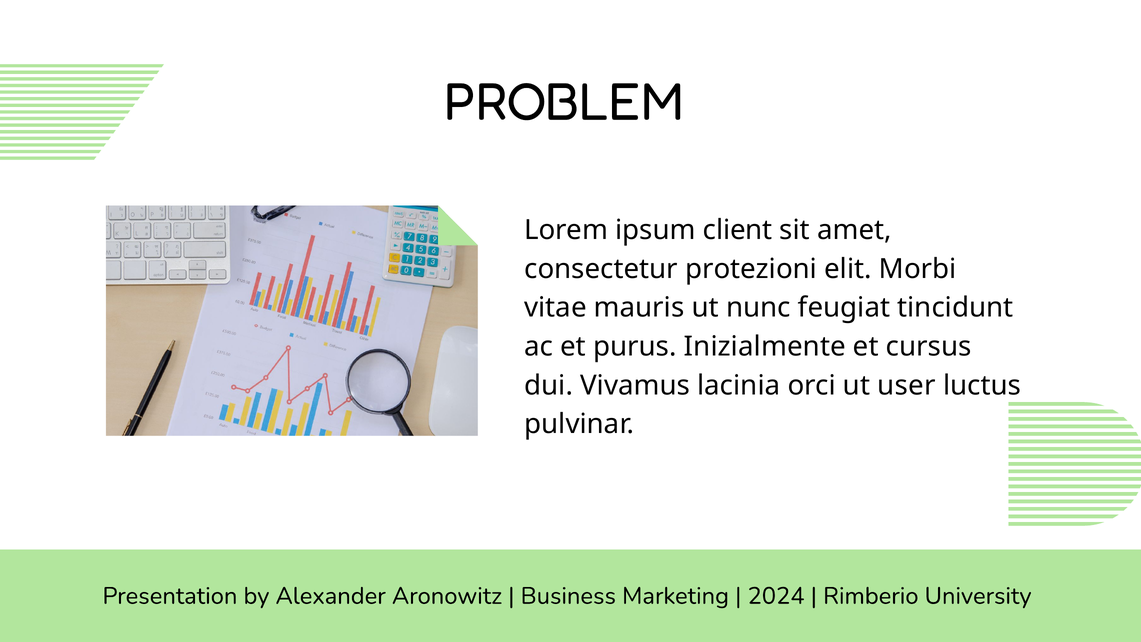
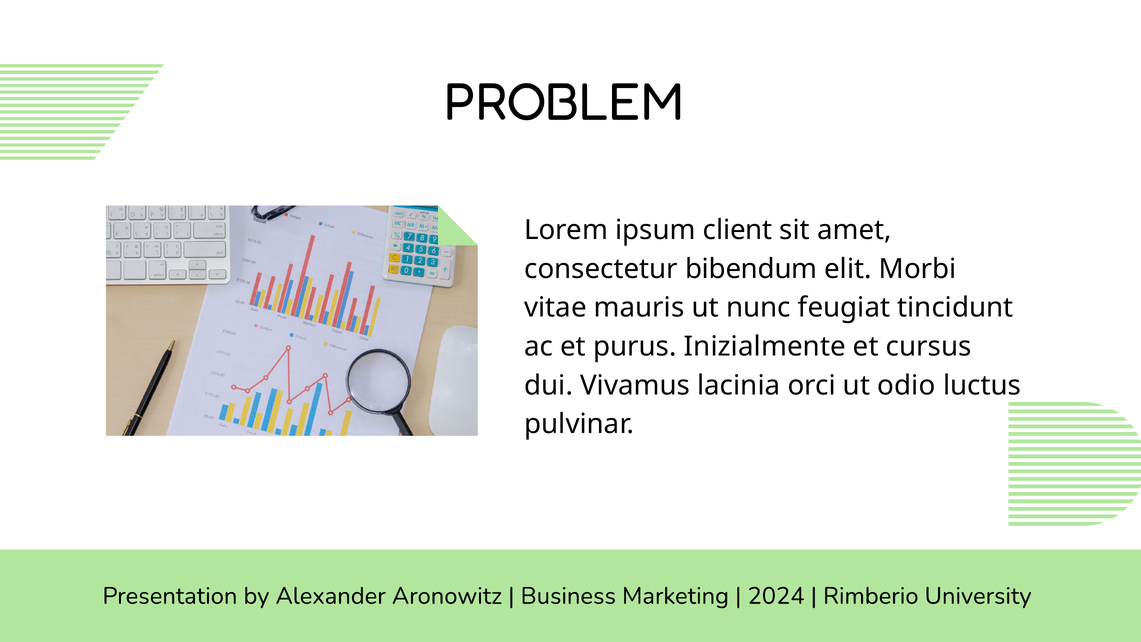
protezioni: protezioni -> bibendum (751, 269)
user: user -> odio (906, 385)
